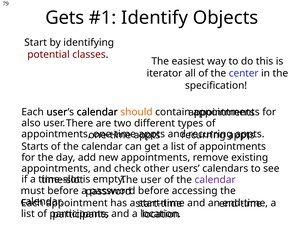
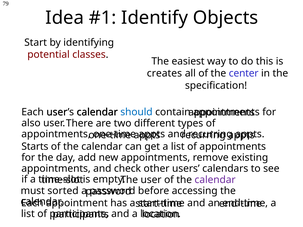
Gets: Gets -> Idea (65, 18)
iterator: iterator -> creates (164, 73)
should colour: orange -> blue (136, 112)
must before: before -> sorted (63, 191)
